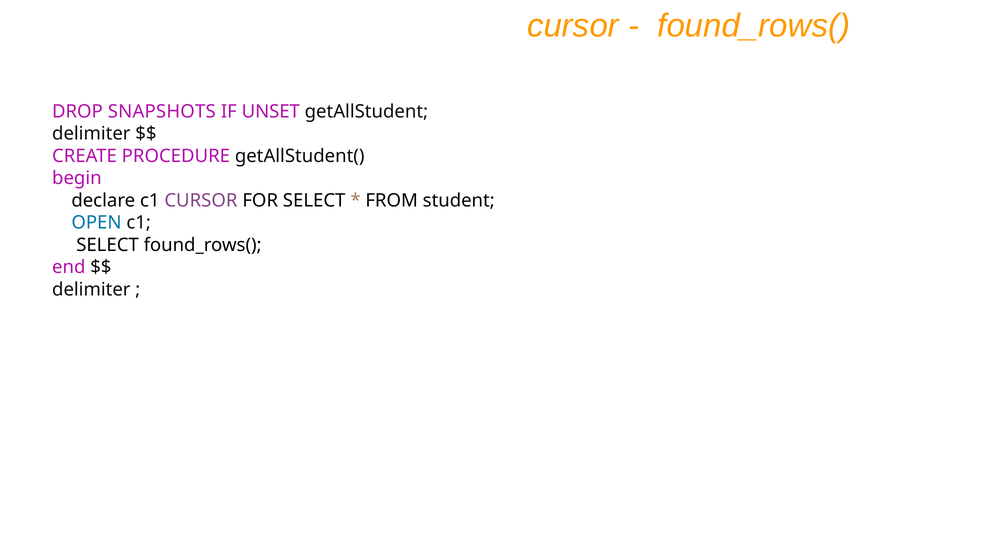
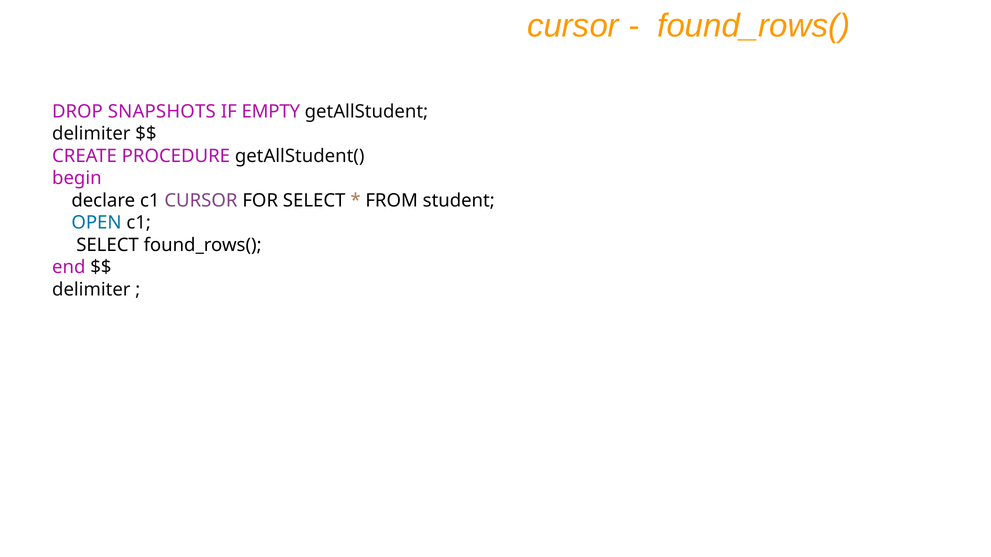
UNSET: UNSET -> EMPTY (271, 111)
